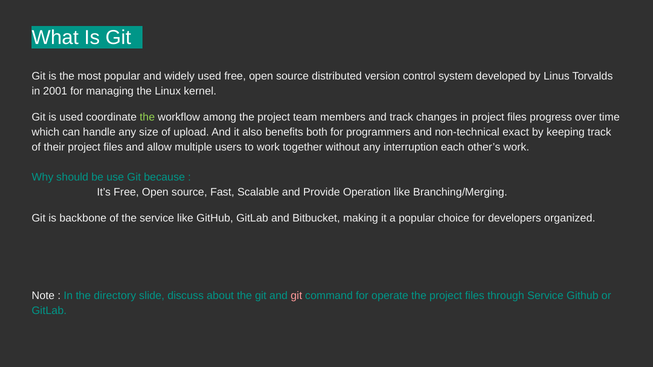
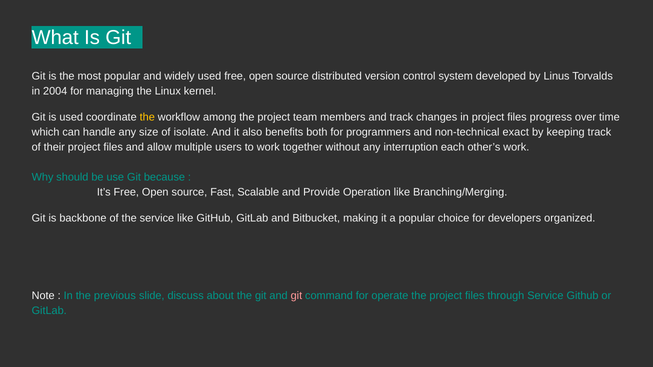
2001: 2001 -> 2004 (55, 91)
the colour: light green -> yellow (147, 117)
upload: upload -> isolate (191, 132)
directory: directory -> previous (115, 296)
